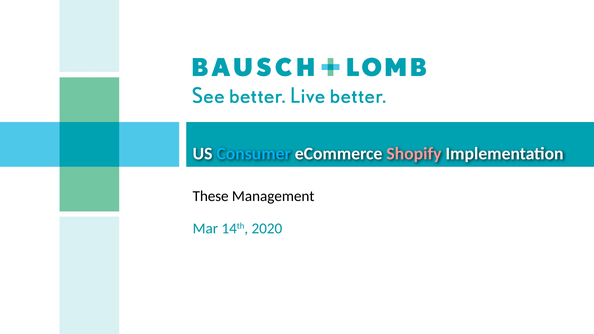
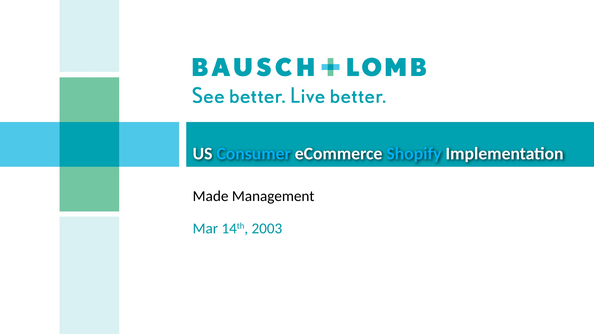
Shopify colour: pink -> light blue (414, 154)
These: These -> Made (211, 196)
2020: 2020 -> 2003 (267, 229)
